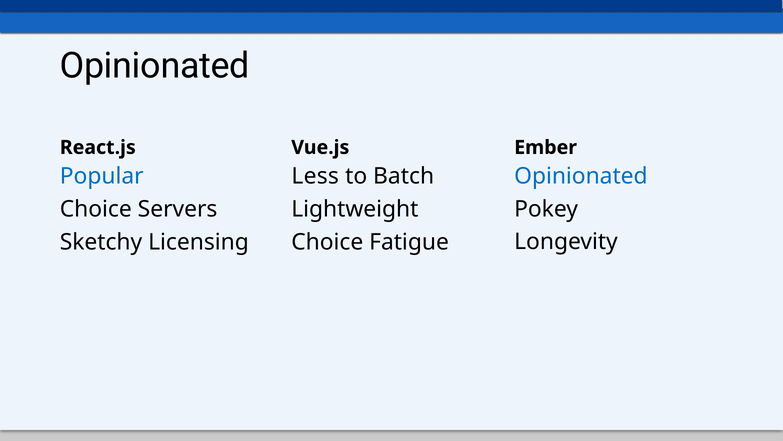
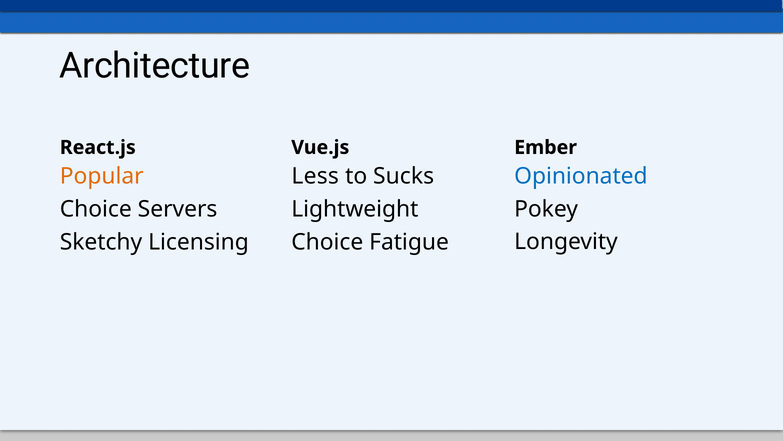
Opinionated: Opinionated -> Architecture (155, 66)
Popular colour: blue -> orange (102, 176)
Batch: Batch -> Sucks (404, 176)
